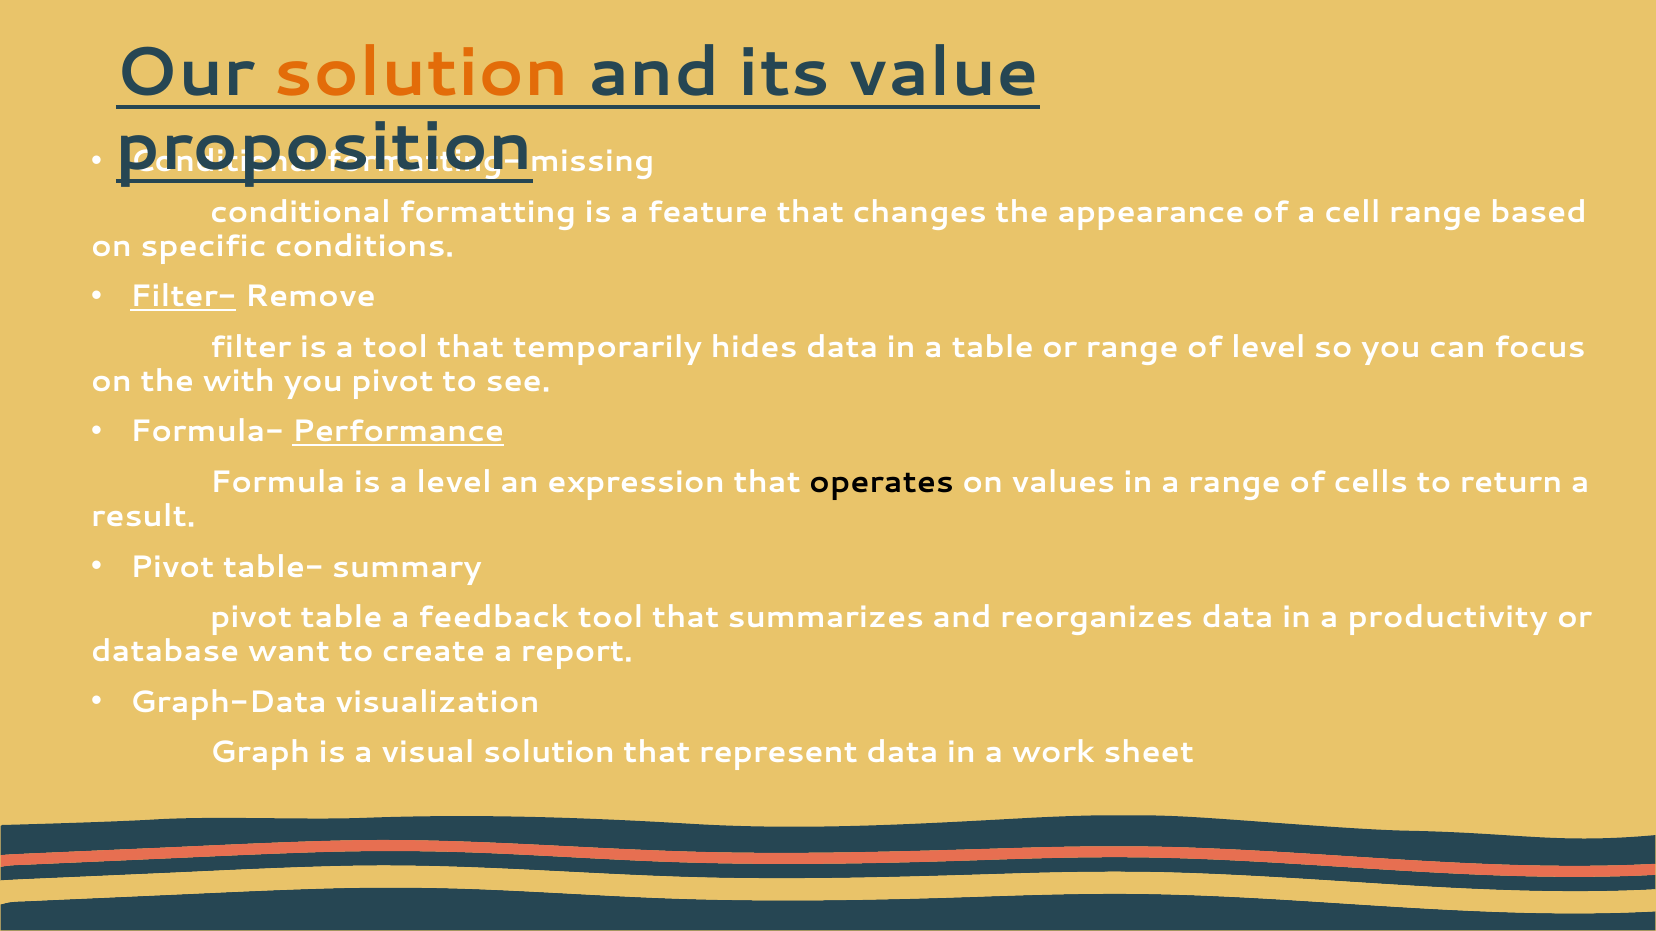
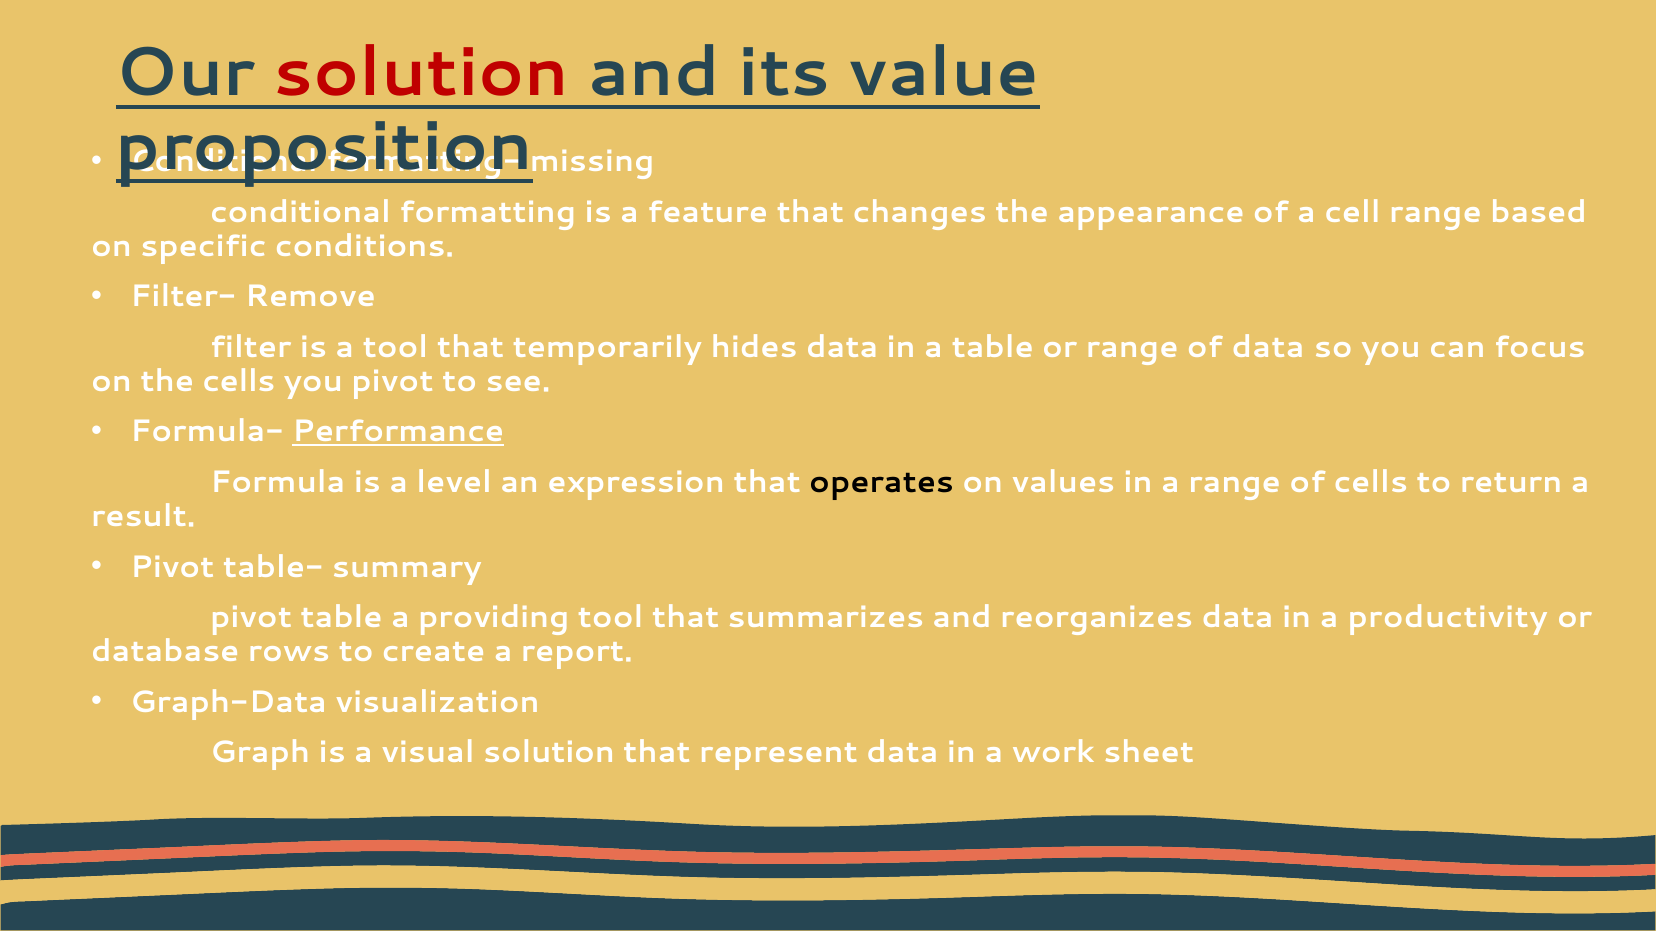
solution colour: orange -> red (422, 72)
Filter- underline: present -> none (183, 297)
of level: level -> data (1268, 348)
the with: with -> cells (239, 381)
feedback: feedback -> providing (494, 618)
want: want -> rows (289, 651)
